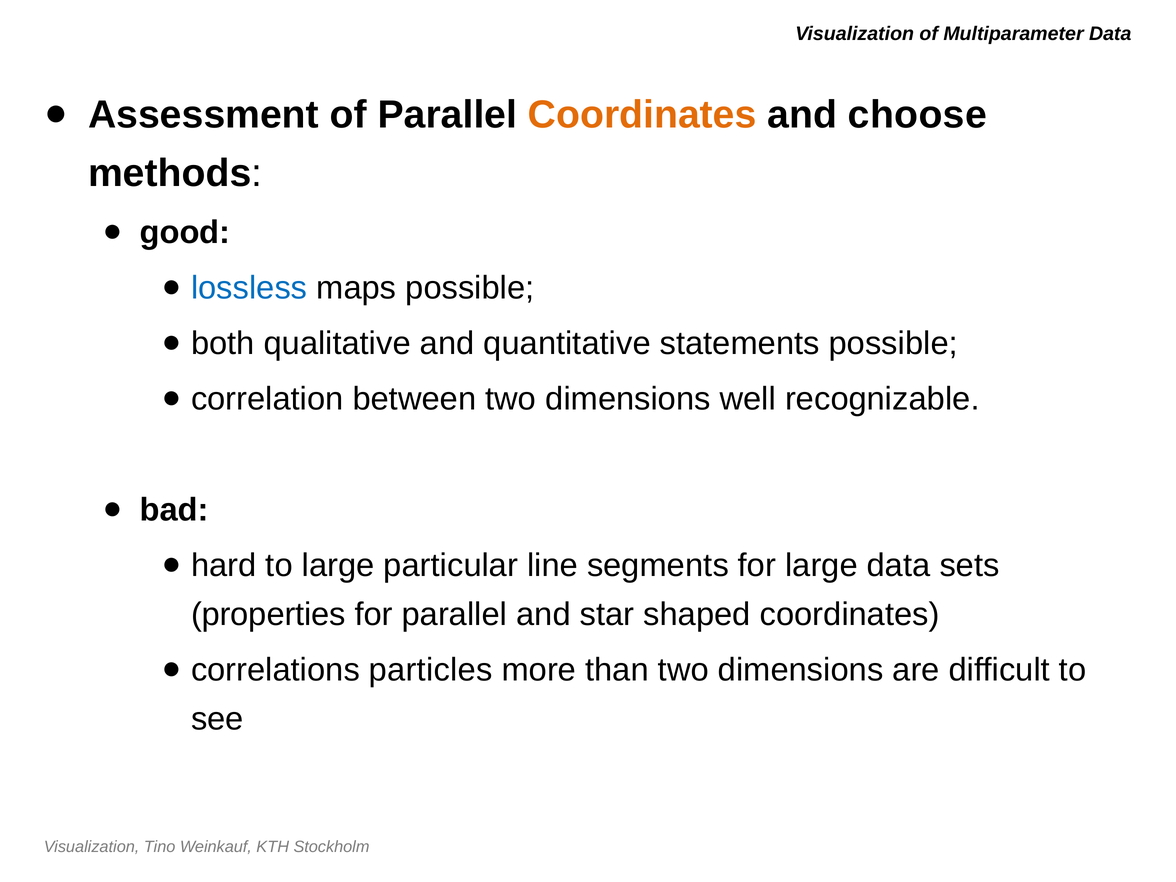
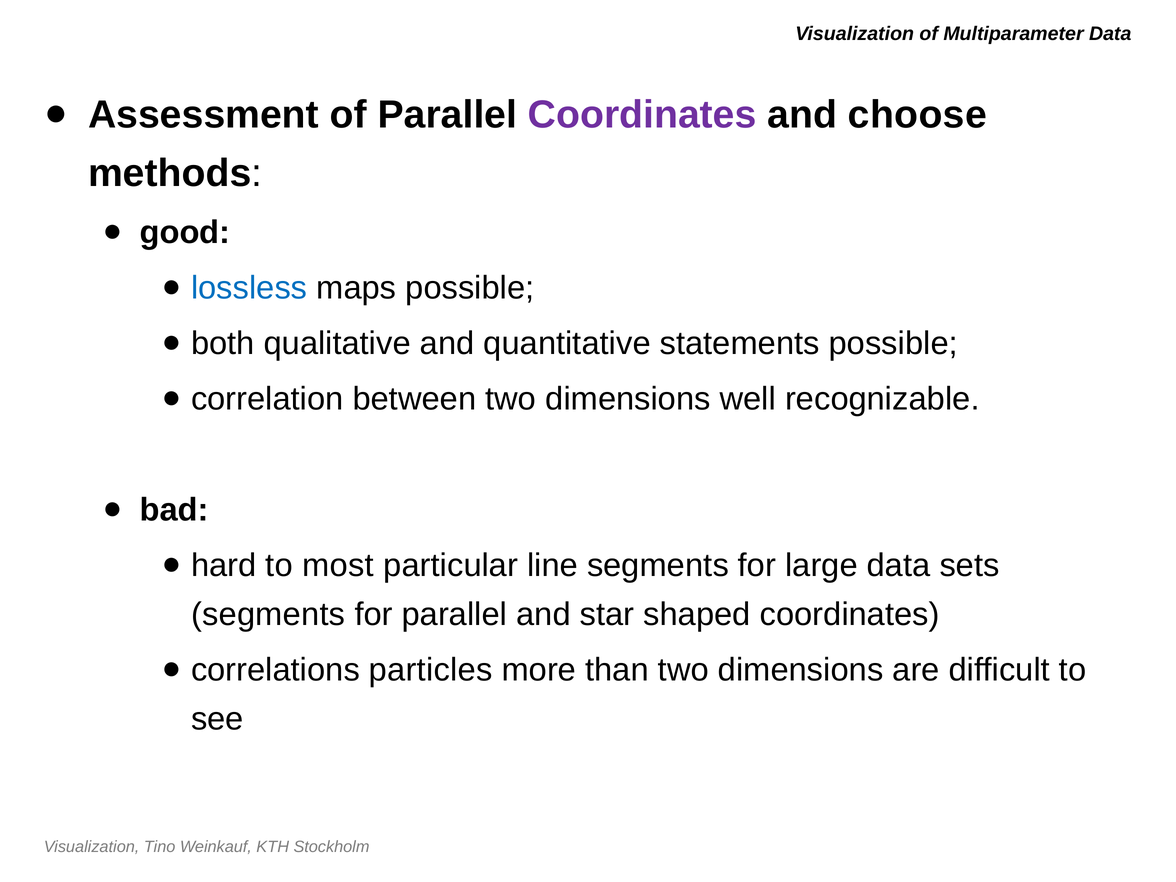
Coordinates colour: orange -> purple (642, 115)
to large: large -> most (338, 565)
properties: properties -> segments (268, 614)
